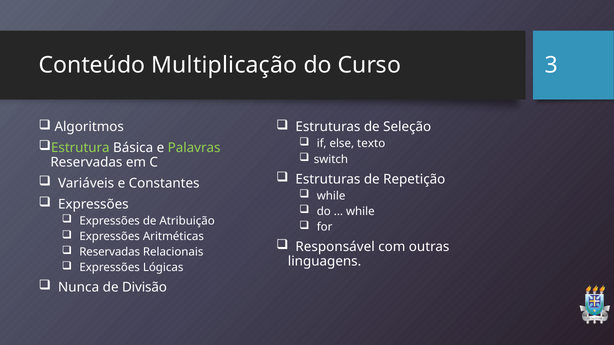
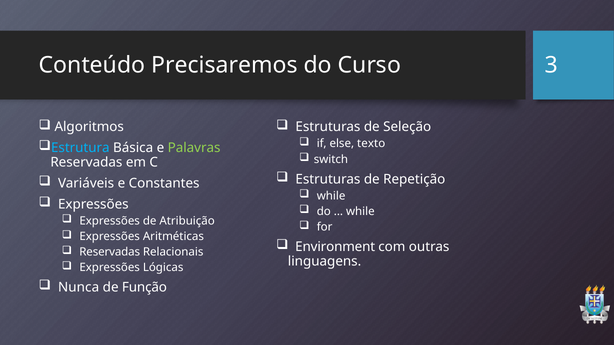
Multiplicação: Multiplicação -> Precisaremos (224, 65)
Estrutura colour: light green -> light blue (80, 148)
Responsável: Responsável -> Environment (335, 247)
Divisão: Divisão -> Função (144, 288)
